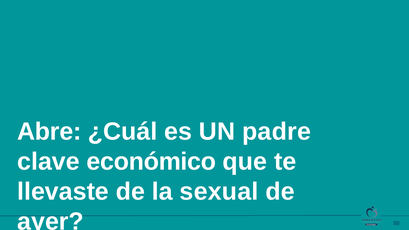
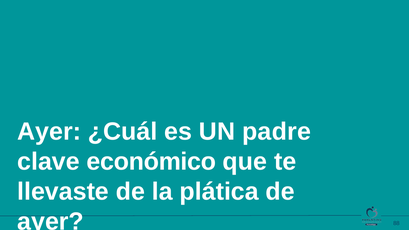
Abre: Abre -> Ayer (49, 132)
sexual: sexual -> plática (219, 192)
